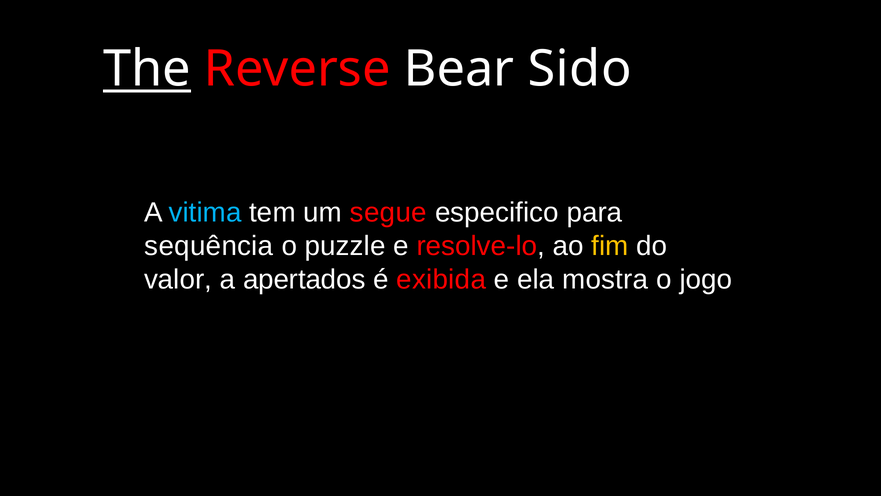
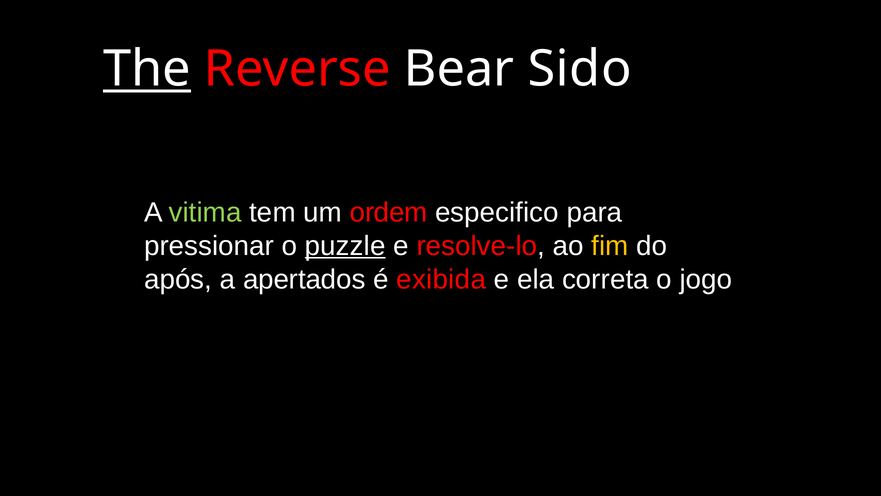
vitima colour: light blue -> light green (205, 212)
segue: segue -> ordem (389, 212)
sequência: sequência -> pressionar (209, 246)
puzzle underline: none -> present (345, 246)
valor: valor -> após (178, 279)
mostra: mostra -> correta (605, 279)
